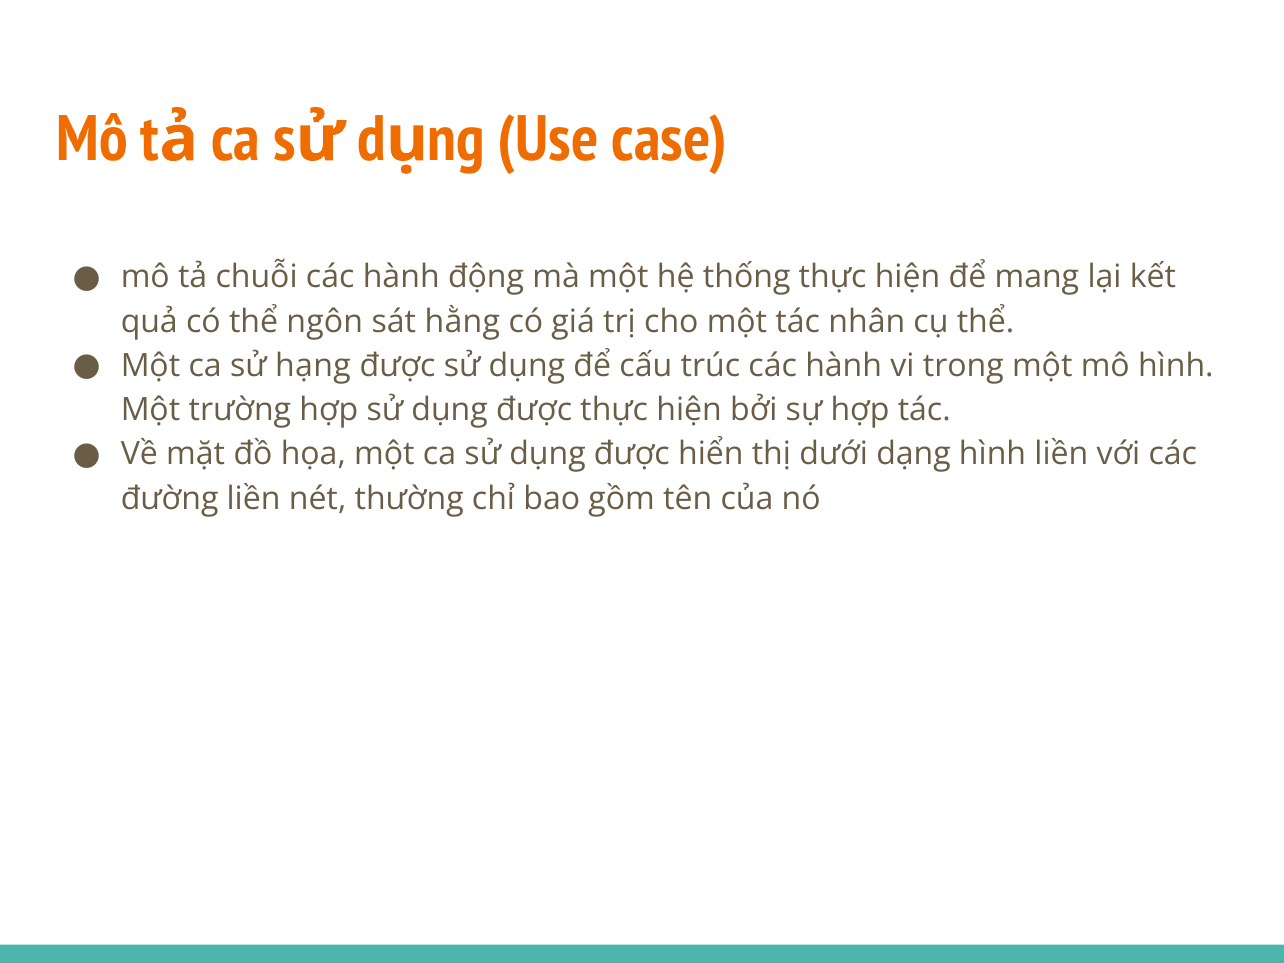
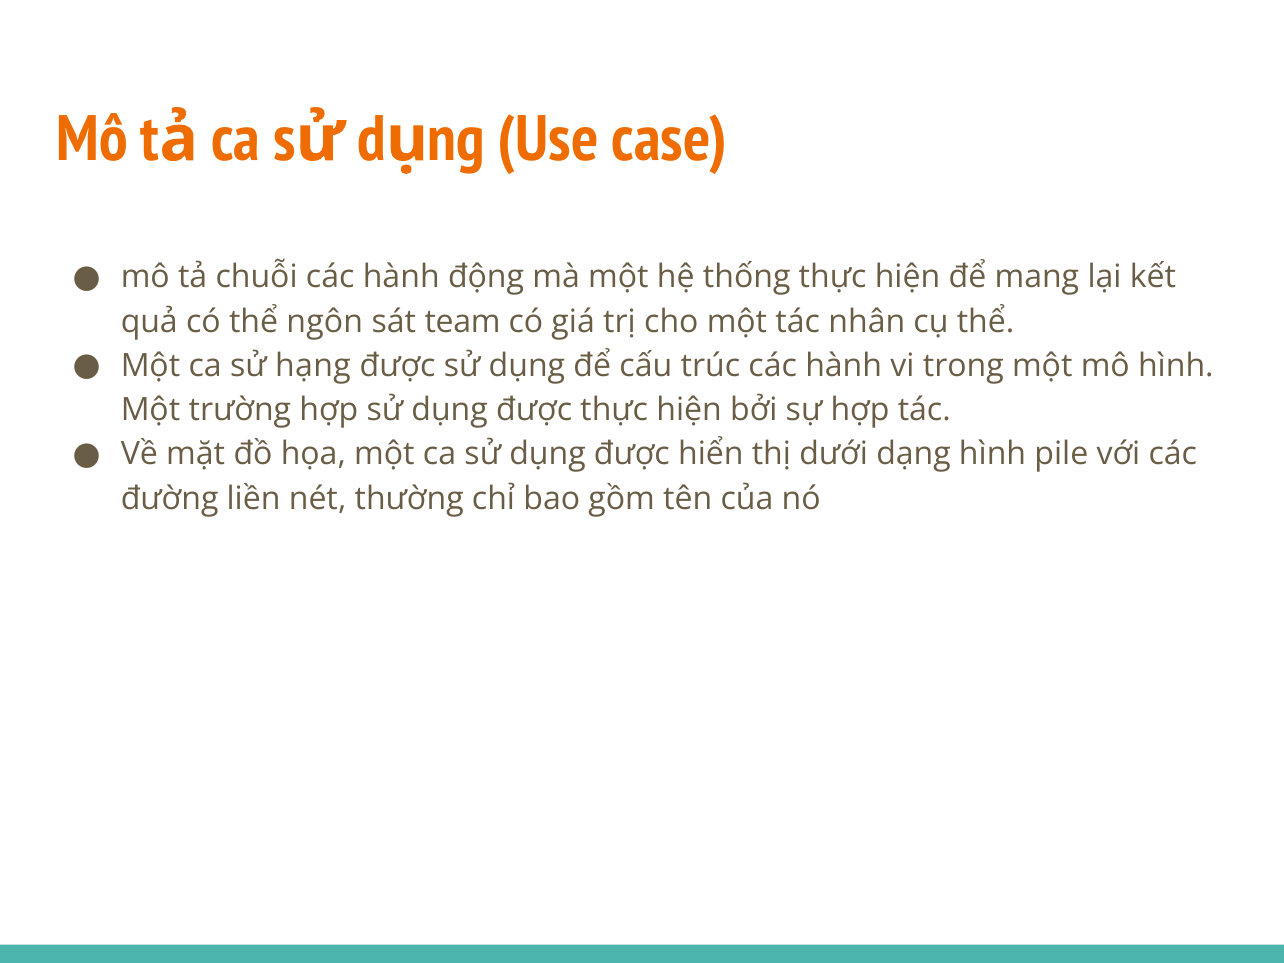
hằng: hằng -> team (463, 321)
hình liền: liền -> pile (1061, 454)
